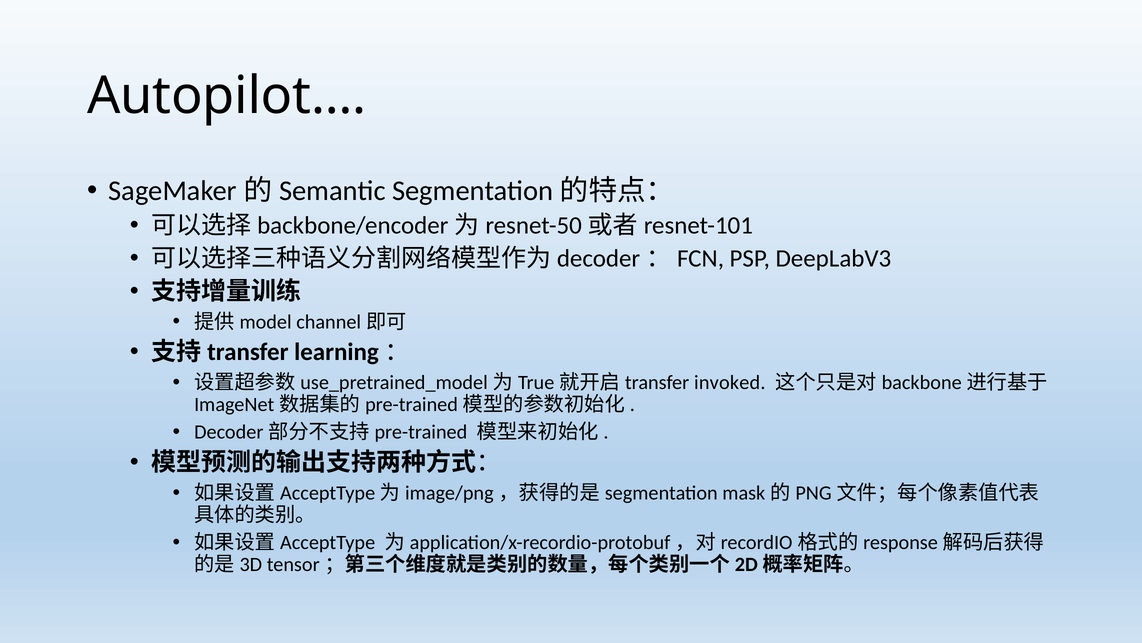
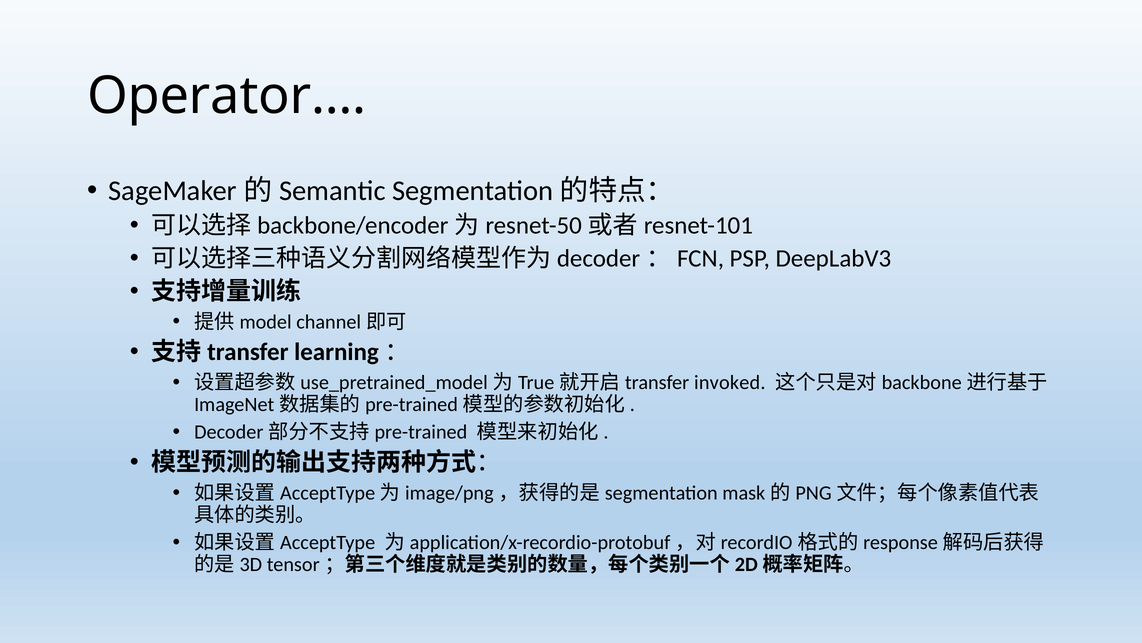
Autopilot…: Autopilot… -> Operator… (227, 96)
